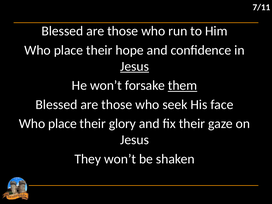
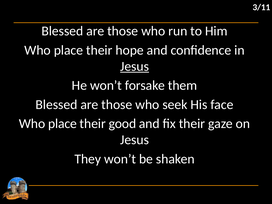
7/11: 7/11 -> 3/11 (261, 7)
them underline: present -> none (183, 85)
glory: glory -> good (122, 124)
